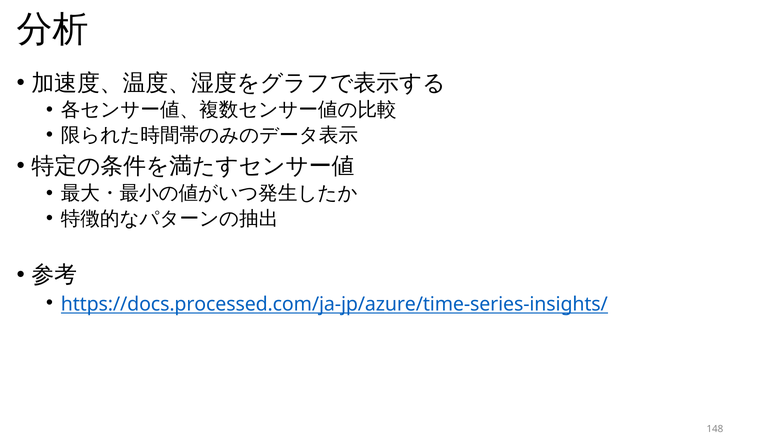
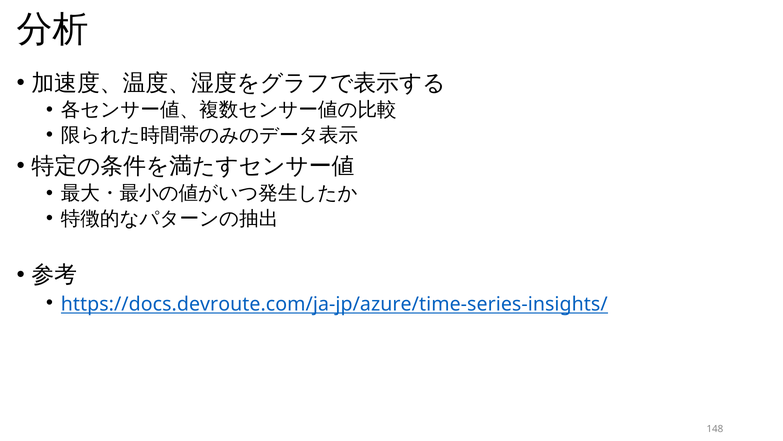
https://docs.processed.com/ja-jp/azure/time-series-insights/: https://docs.processed.com/ja-jp/azure/time-series-insights/ -> https://docs.devroute.com/ja-jp/azure/time-series-insights/ (334, 304)
